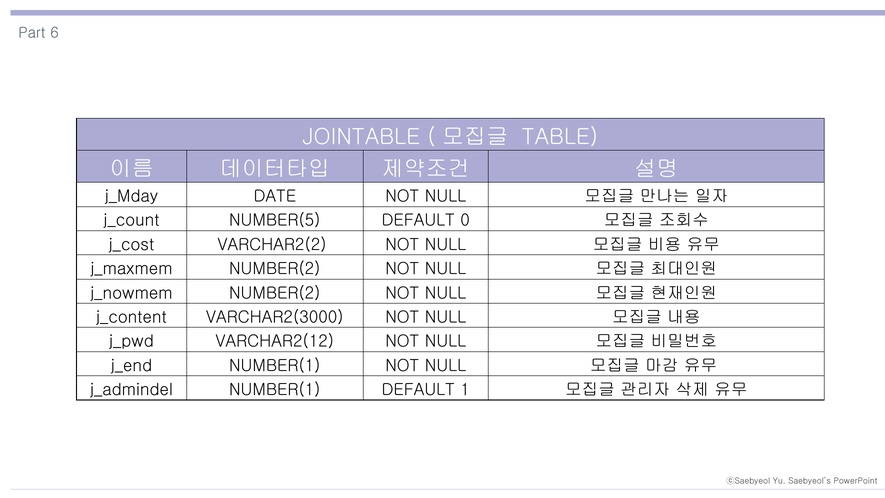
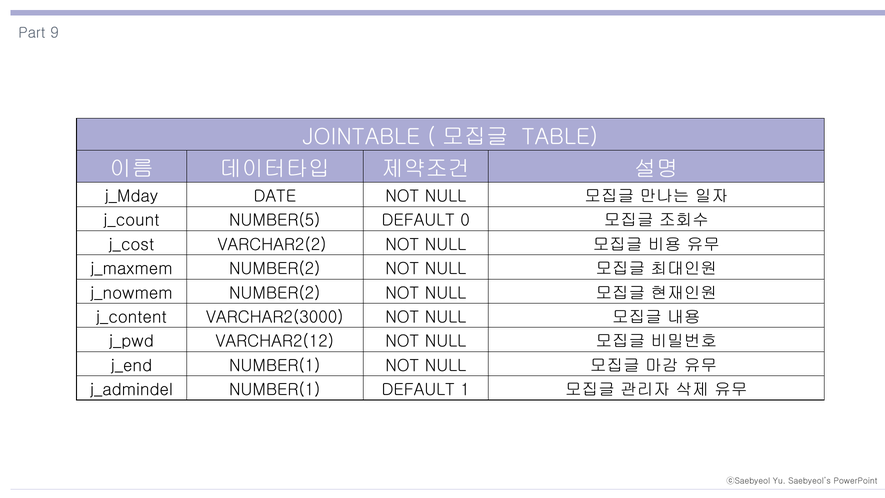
6: 6 -> 9 (55, 33)
